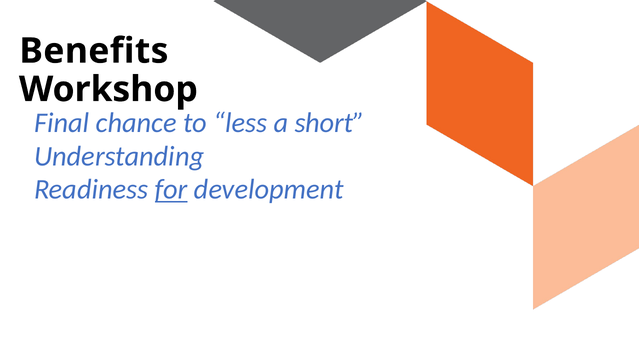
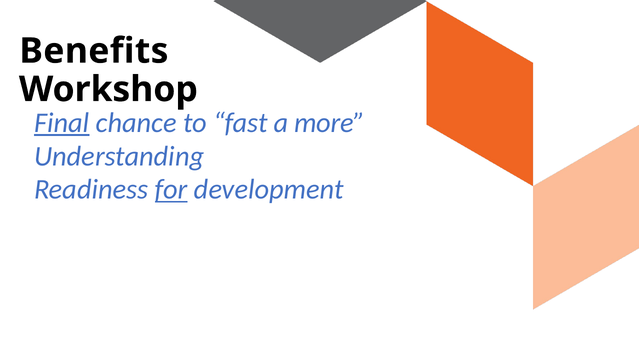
Final underline: none -> present (62, 123)
less: less -> fast (240, 123)
short: short -> more (330, 123)
